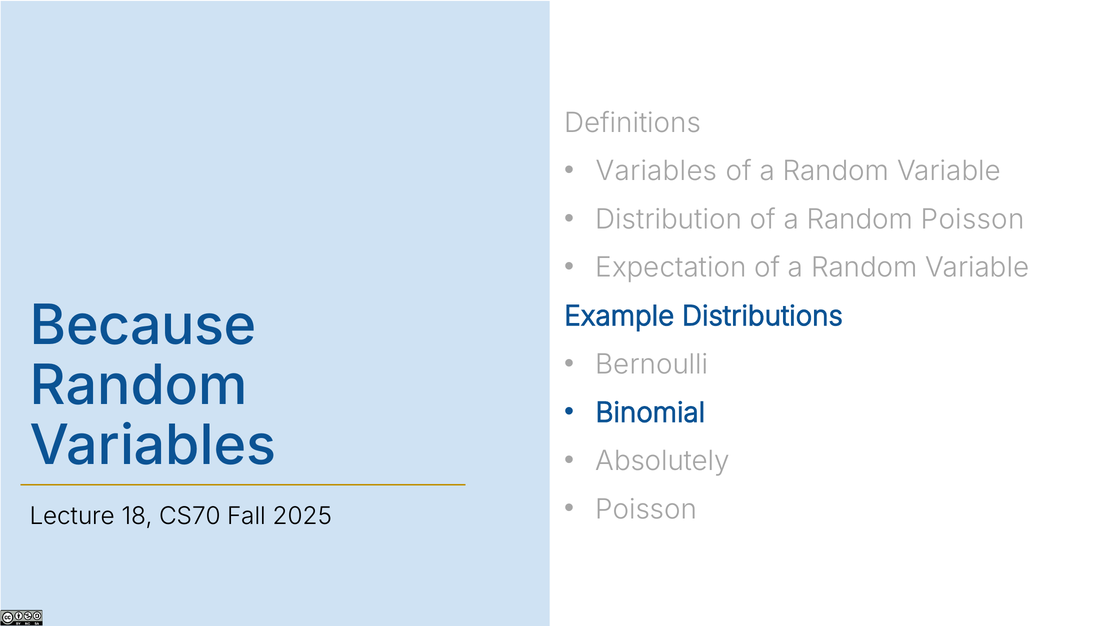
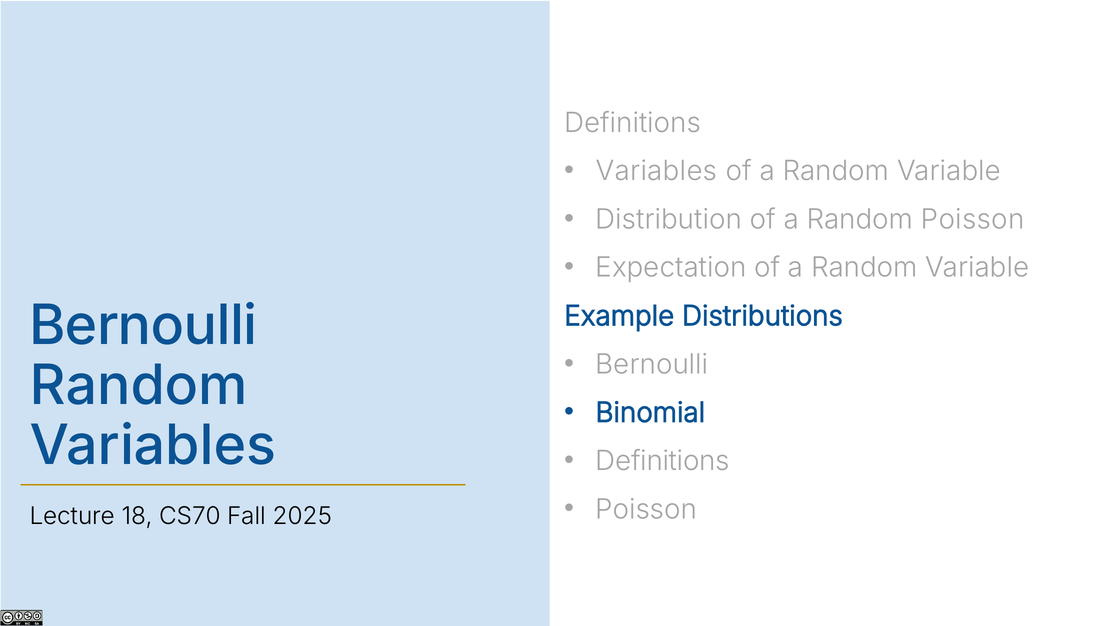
Because: Because -> Bernoulli (143, 326)
Absolutely: Absolutely -> Definitions (663, 461)
